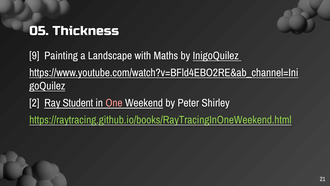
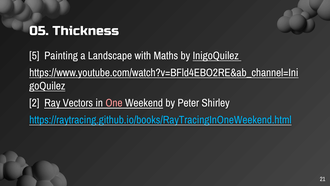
9: 9 -> 5 (34, 56)
Student: Student -> Vectors (78, 103)
https://raytracing.github.io/books/RayTracingInOneWeekend.html colour: light green -> light blue (160, 120)
